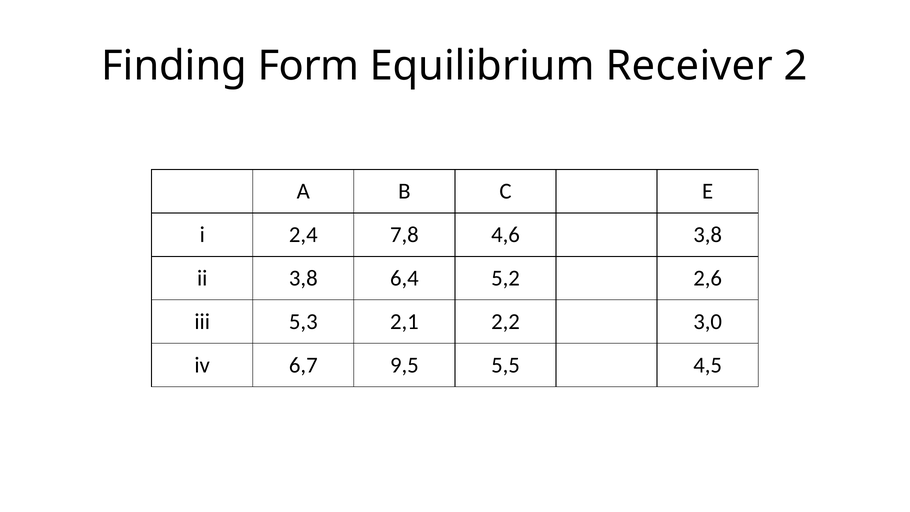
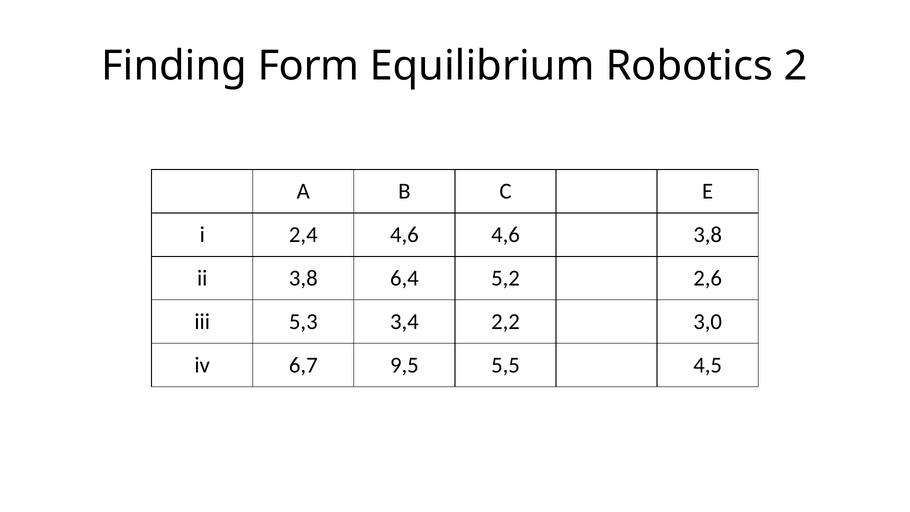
Receiver: Receiver -> Robotics (689, 66)
2,4 7,8: 7,8 -> 4,6 (404, 235)
2,1: 2,1 -> 3,4 (404, 322)
